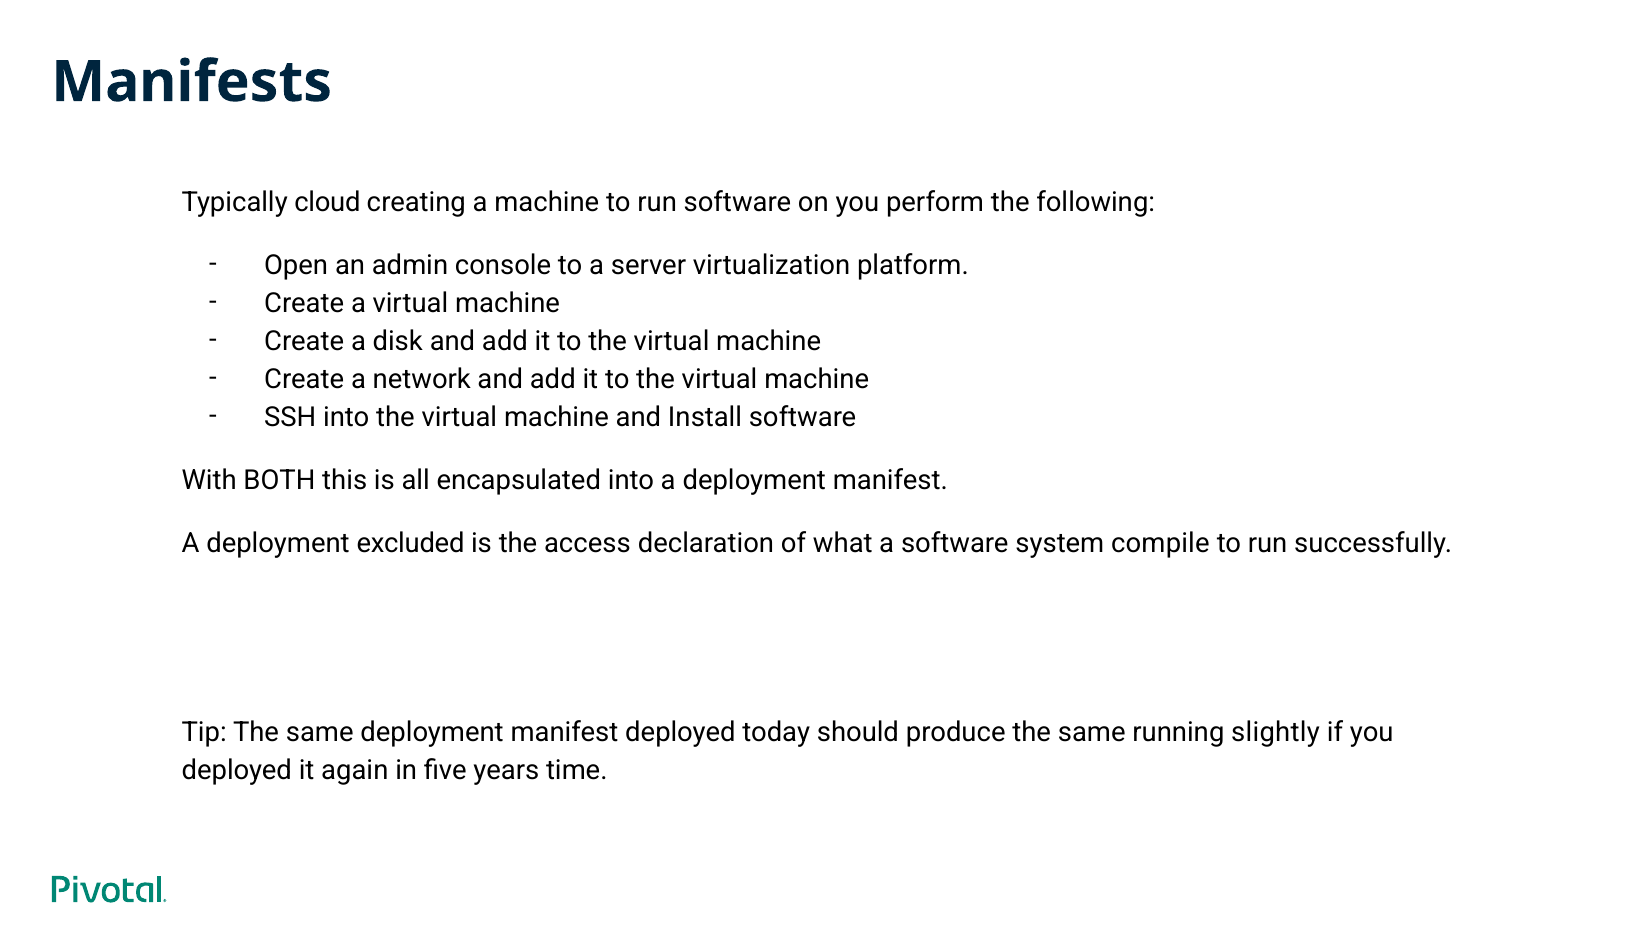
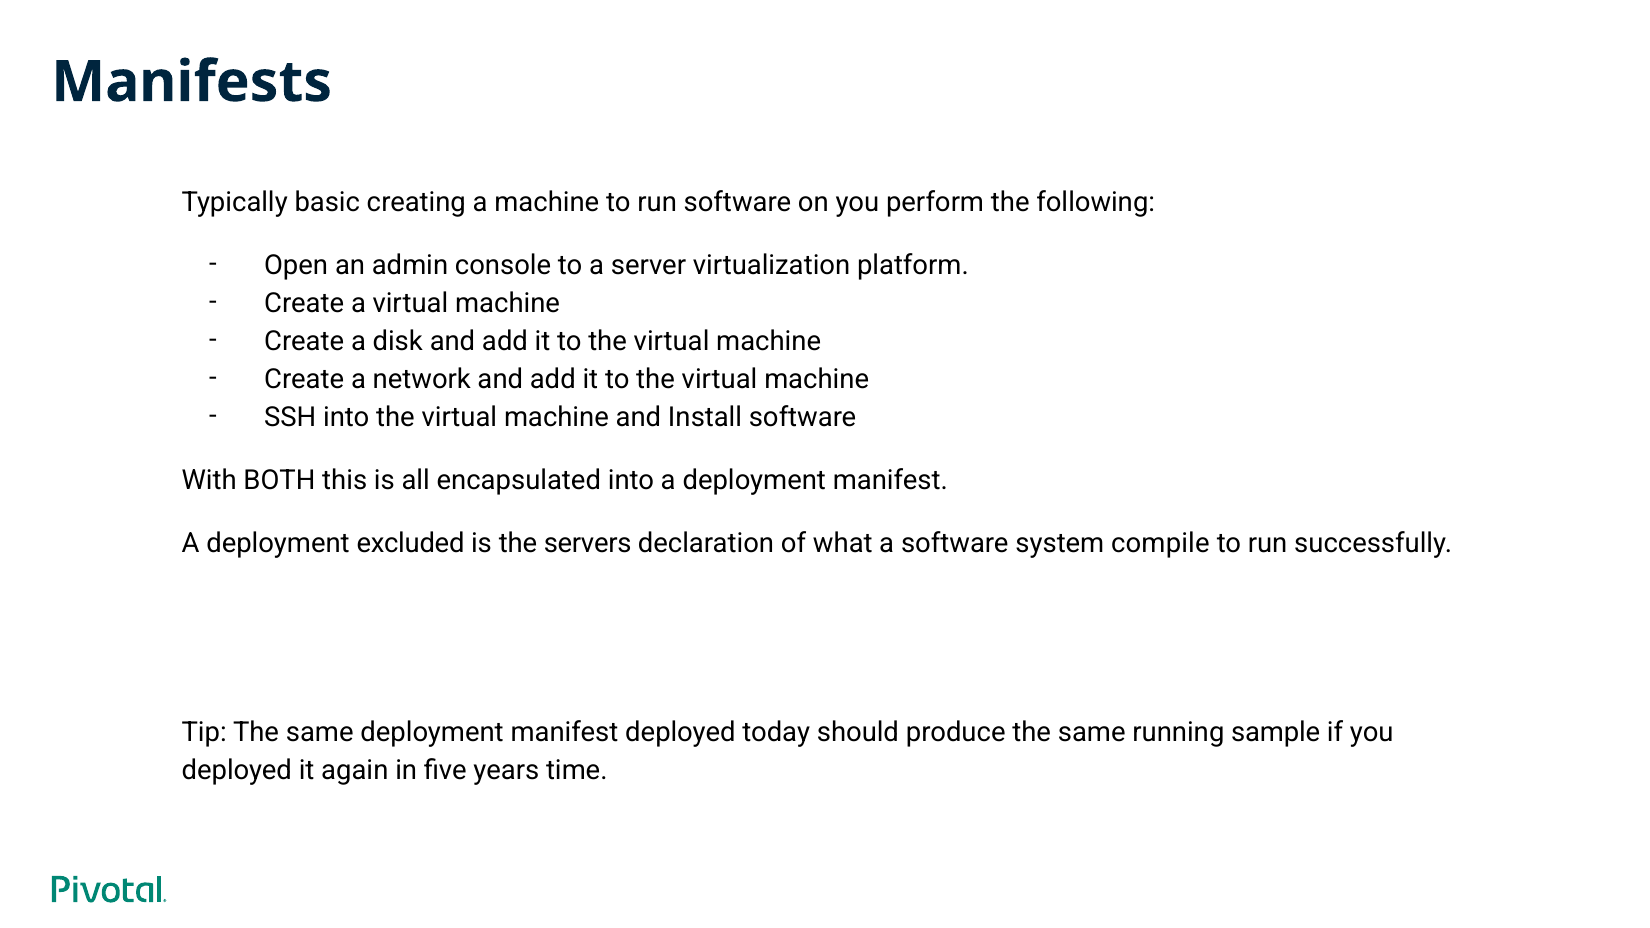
cloud: cloud -> basic (327, 202)
access: access -> servers (588, 543)
slightly: slightly -> sample (1276, 733)
